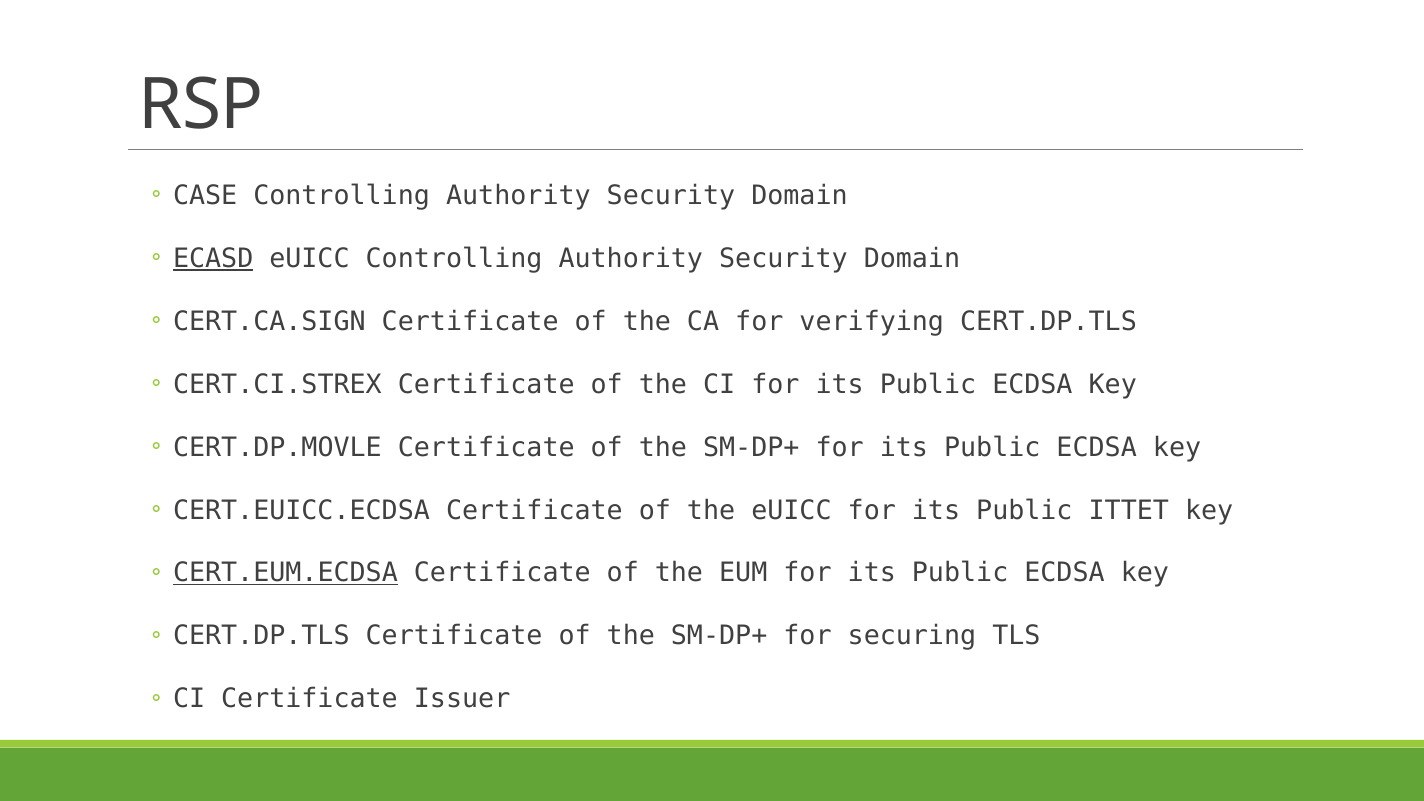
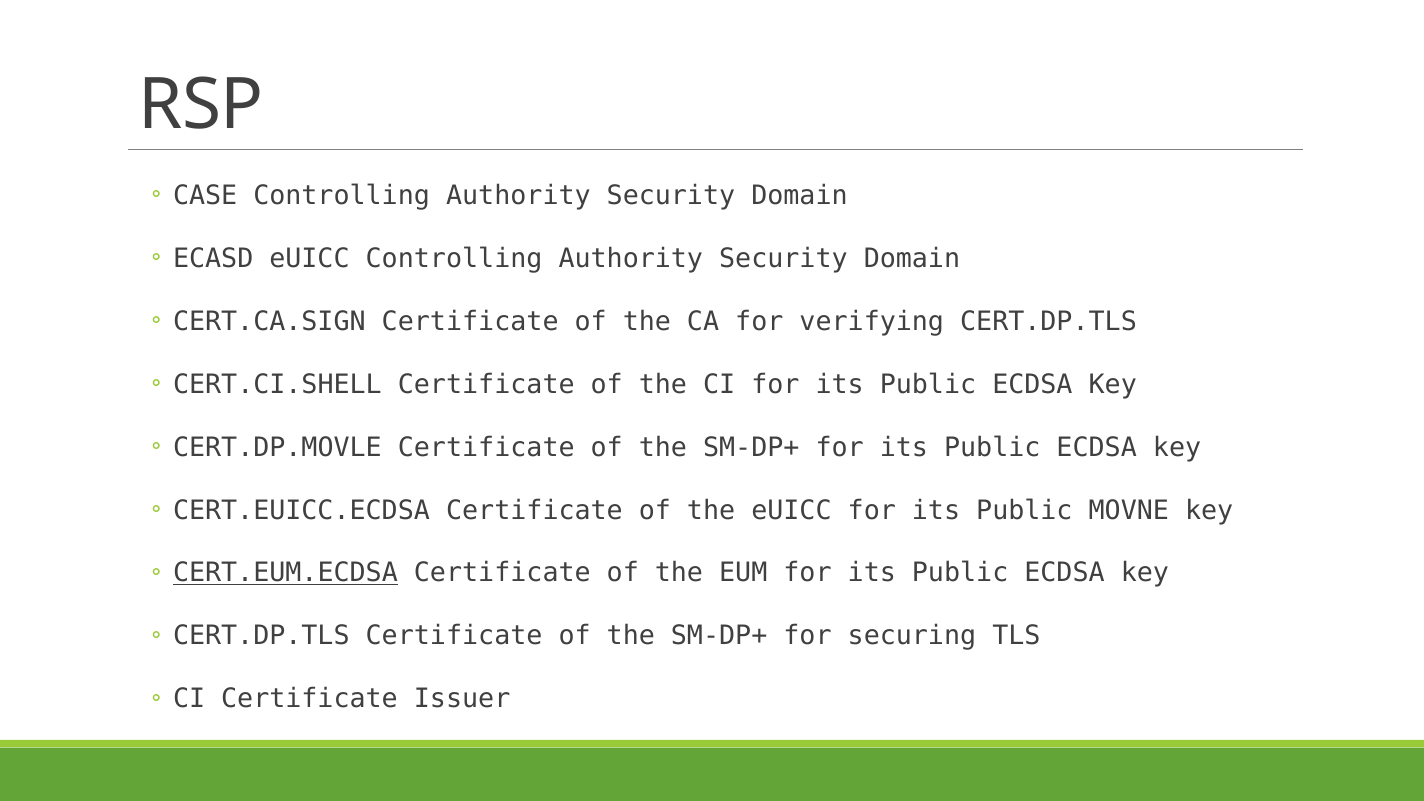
ECASD underline: present -> none (213, 259)
CERT.CI.STREX: CERT.CI.STREX -> CERT.CI.SHELL (277, 384)
ITTET: ITTET -> MOVNE (1129, 510)
